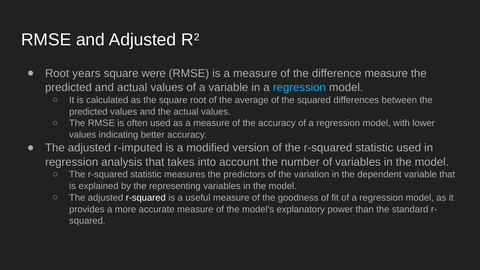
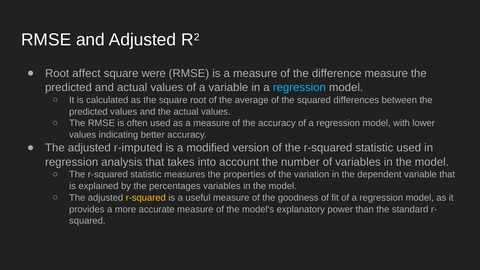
years: years -> affect (86, 73)
predictors: predictors -> properties (244, 175)
representing: representing -> percentages (175, 186)
r-squared colour: white -> yellow (146, 198)
